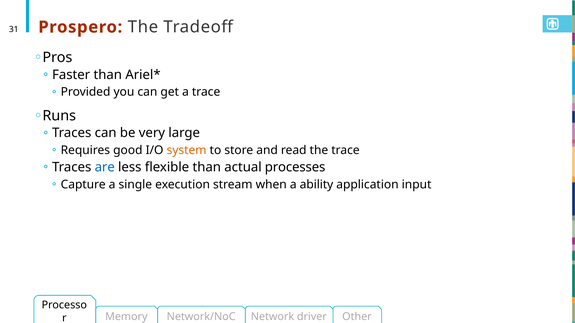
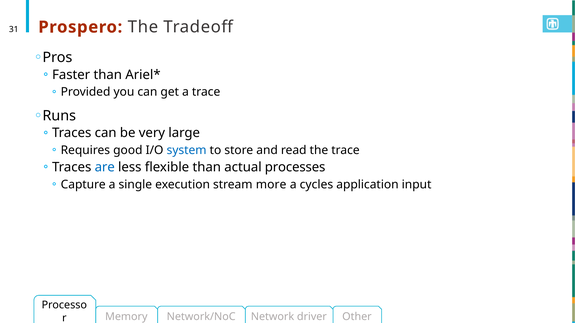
system colour: orange -> blue (187, 150)
when: when -> more (271, 185)
ability: ability -> cycles (316, 185)
